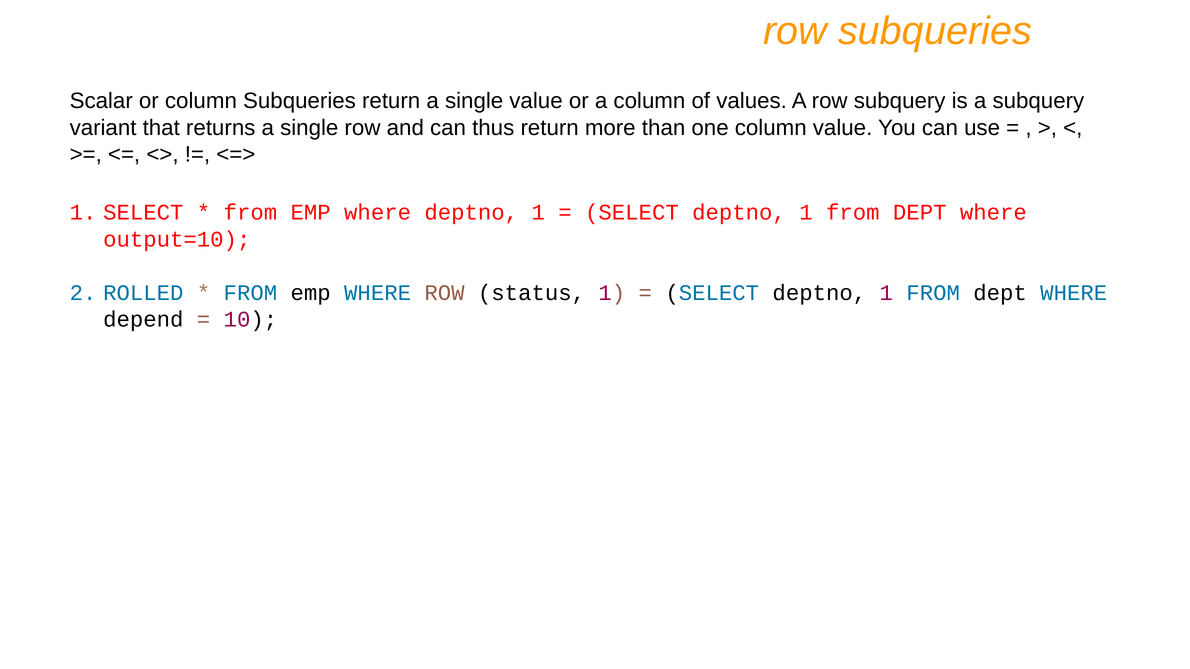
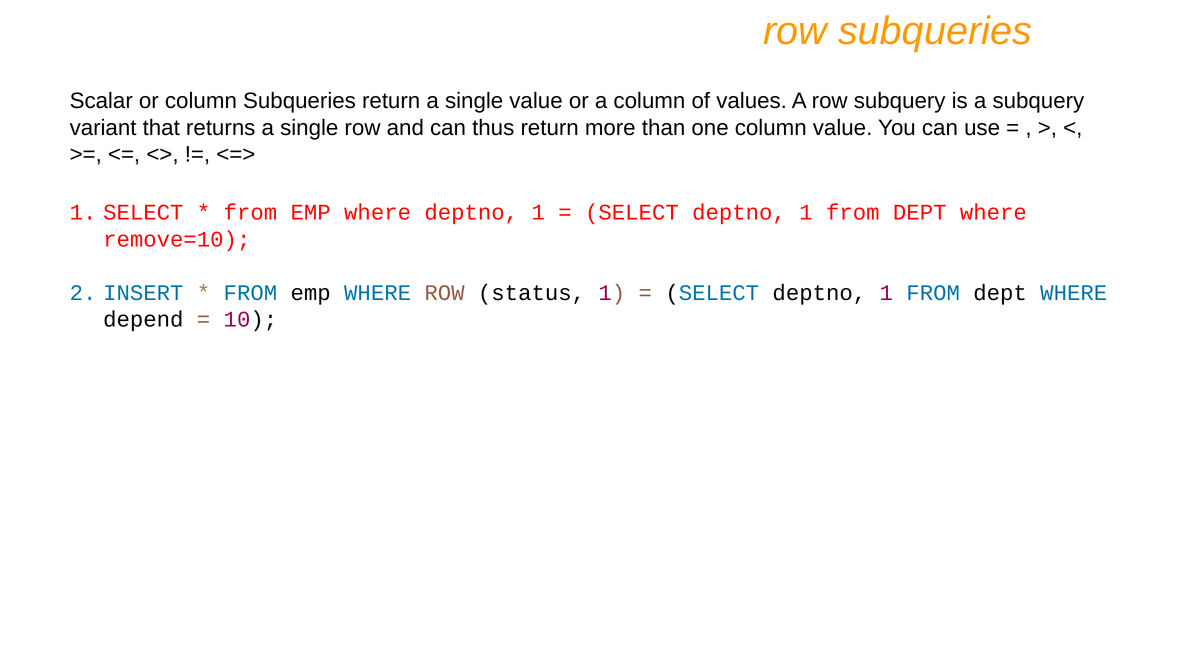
output=10: output=10 -> remove=10 (177, 239)
ROLLED: ROLLED -> INSERT (143, 293)
